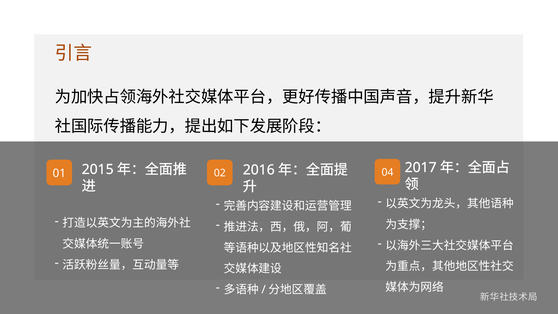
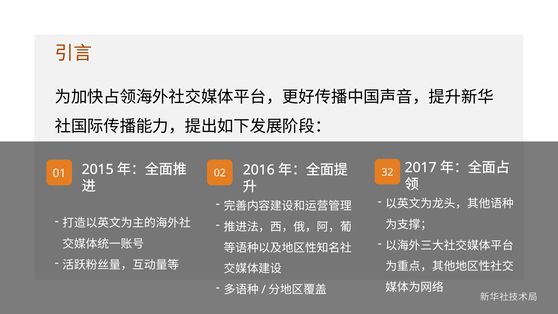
04: 04 -> 32 (387, 172)
